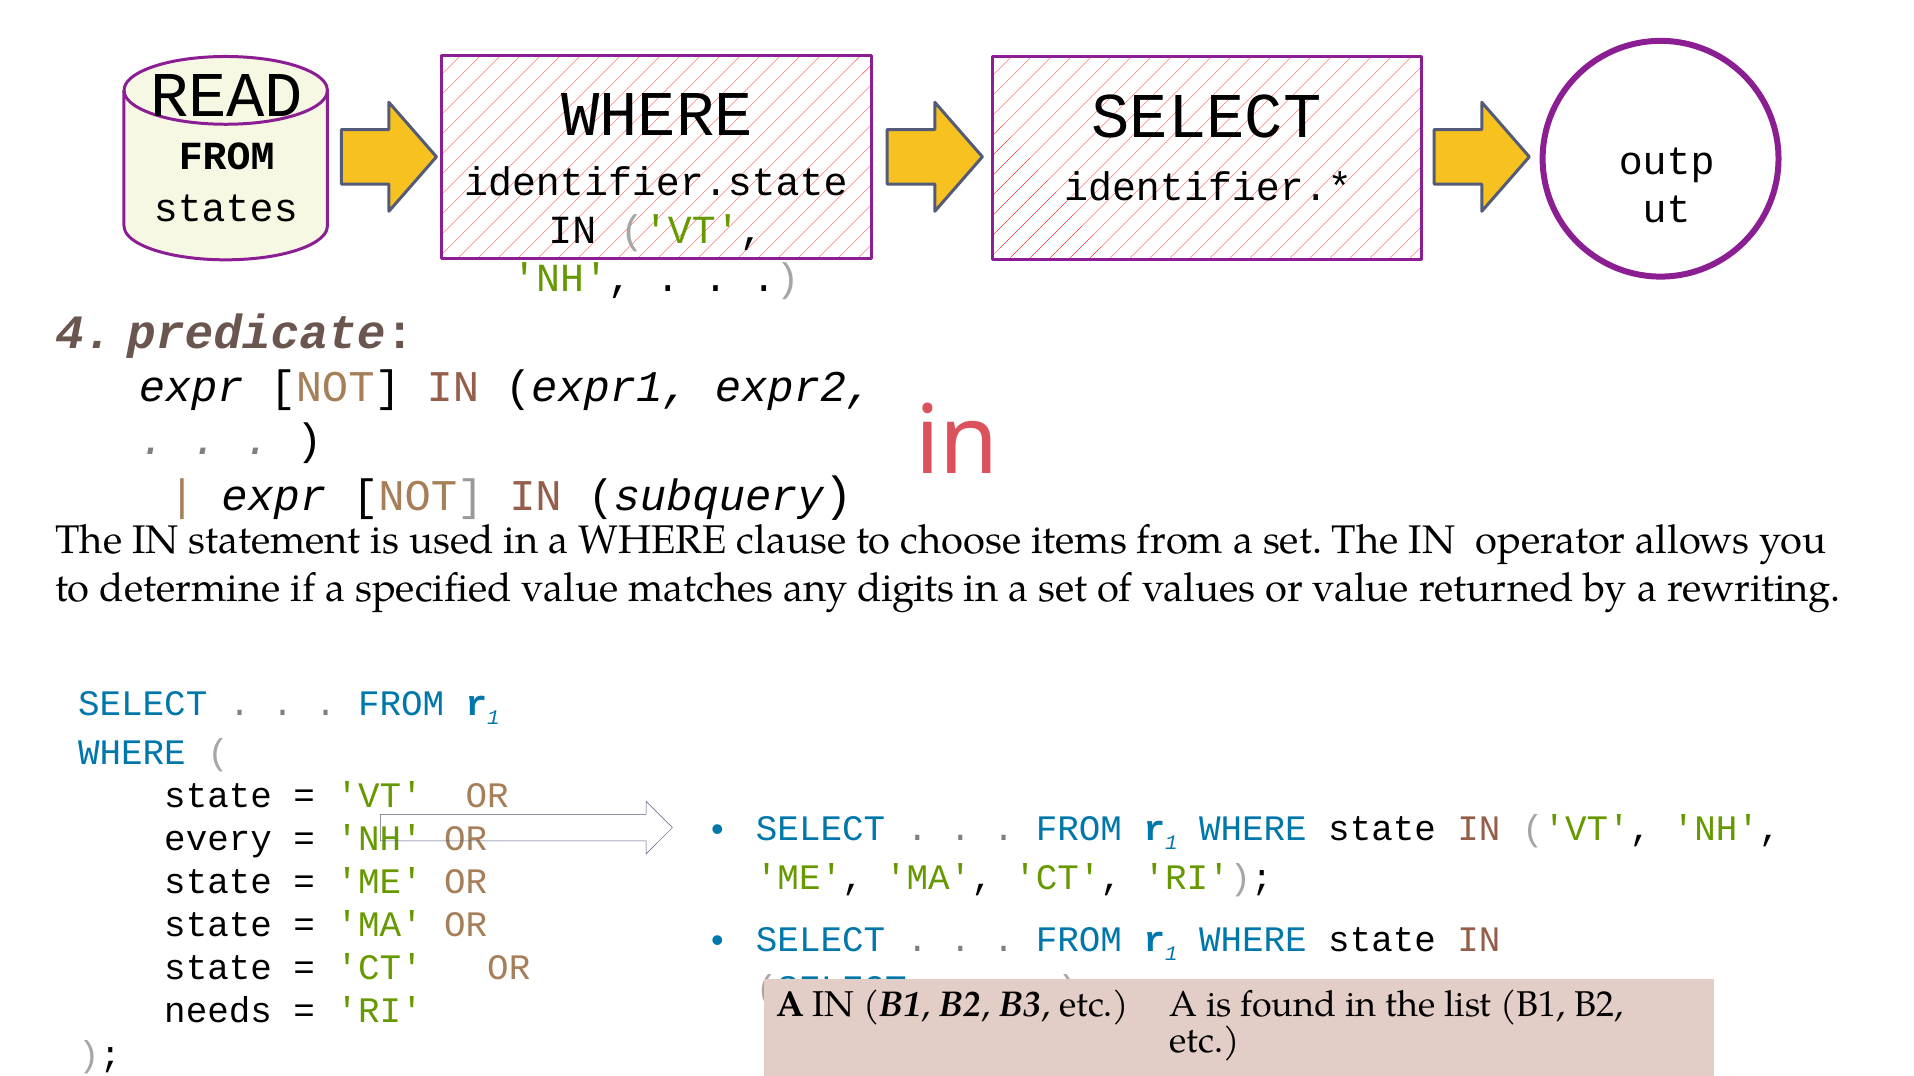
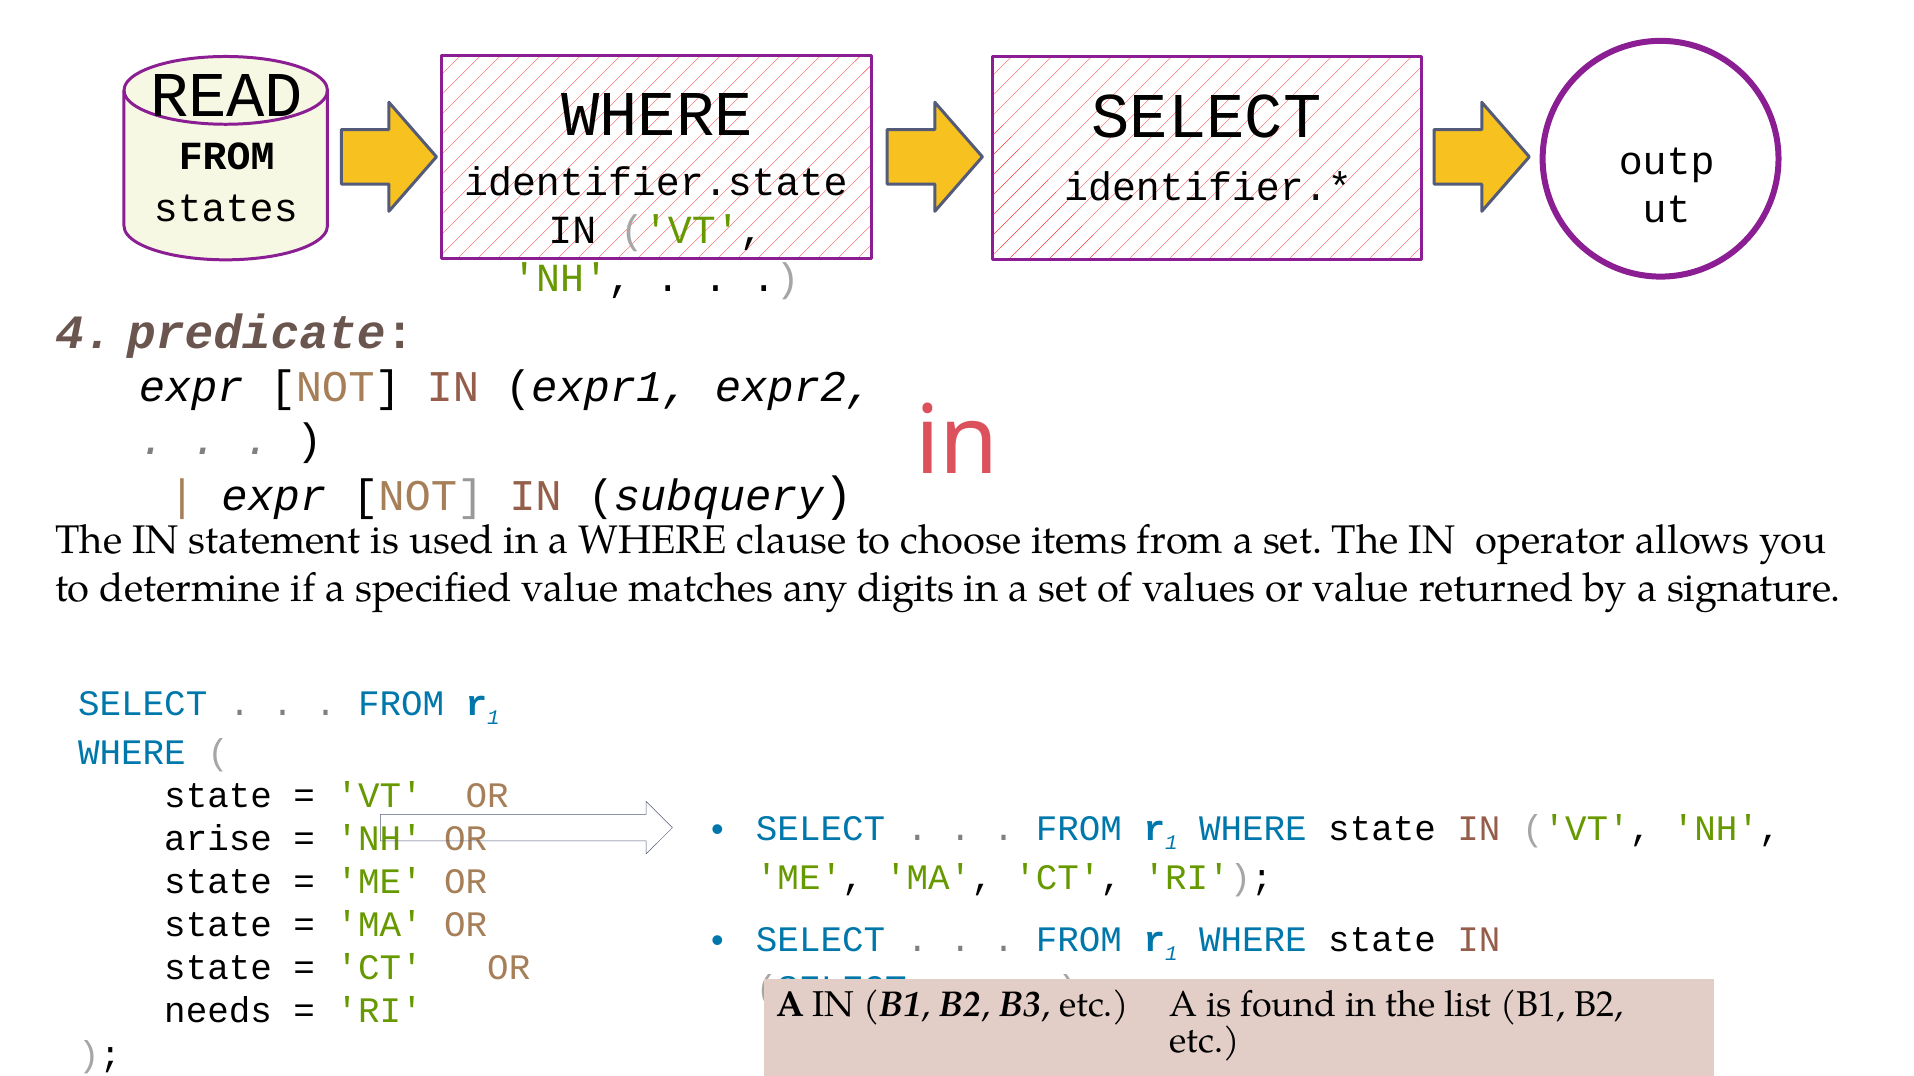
rewriting: rewriting -> signature (1754, 588)
every: every -> arise (218, 839)
